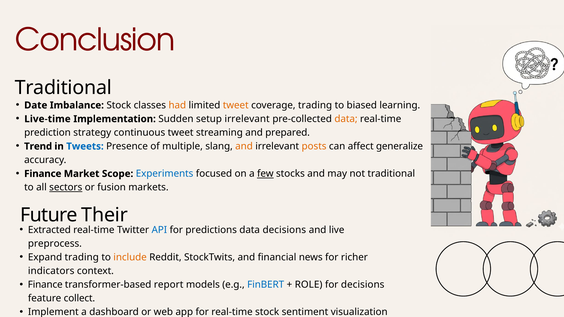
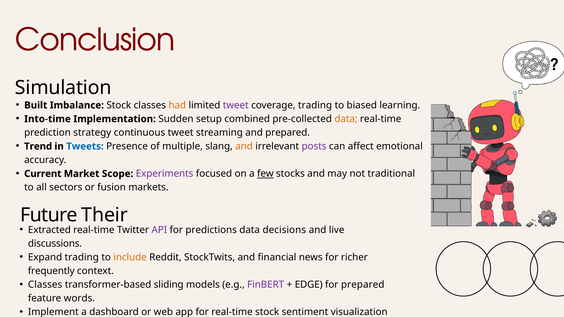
Traditional: Traditional -> Simulation (63, 88)
Date: Date -> Built (36, 105)
tweet colour: orange -> purple (236, 105)
Live-time: Live-time -> Into-time (48, 119)
setup irrelevant: irrelevant -> combined (247, 119)
posts colour: orange -> purple (314, 146)
generalize: generalize -> emotional (399, 146)
Finance: Finance -> Current (43, 174)
Experiments colour: blue -> purple (165, 174)
sectors underline: present -> none (66, 188)
API colour: blue -> purple (159, 230)
preprocess: preprocess -> discussions (55, 244)
indicators: indicators -> frequently (51, 271)
Finance: Finance -> Classes (45, 285)
report: report -> sliding (169, 285)
FinBERT colour: blue -> purple (266, 285)
ROLE: ROLE -> EDGE (309, 285)
for decisions: decisions -> prepared (363, 285)
collect: collect -> words (79, 299)
